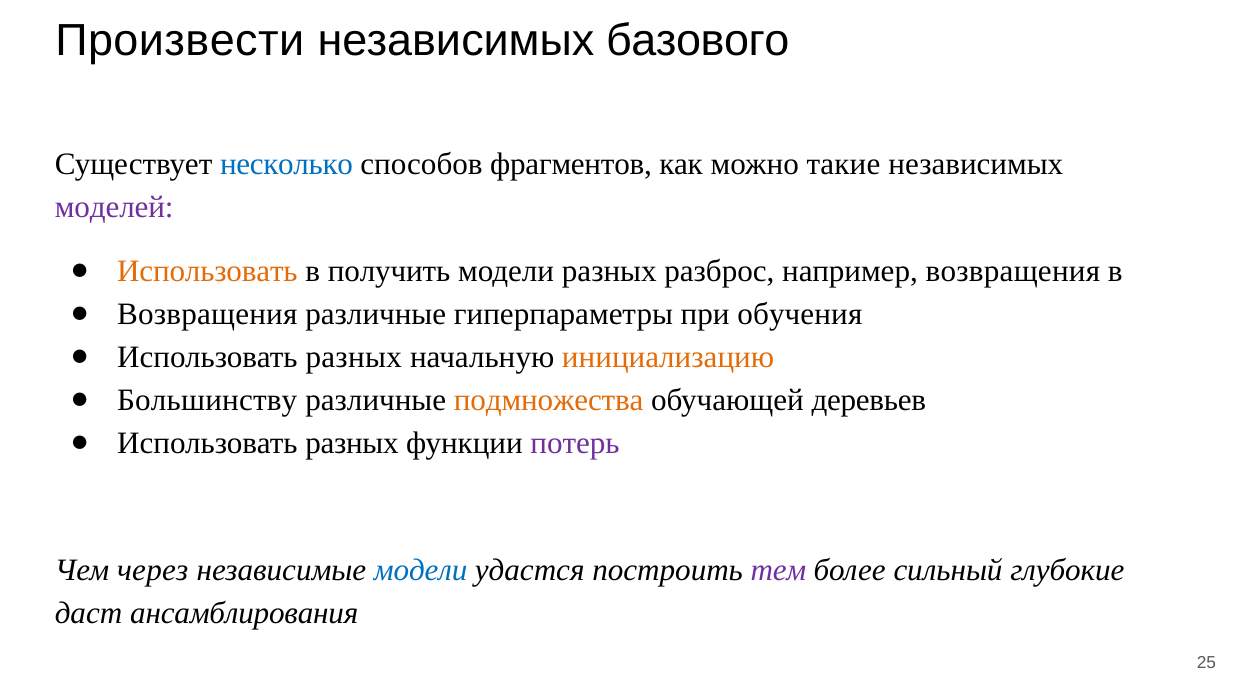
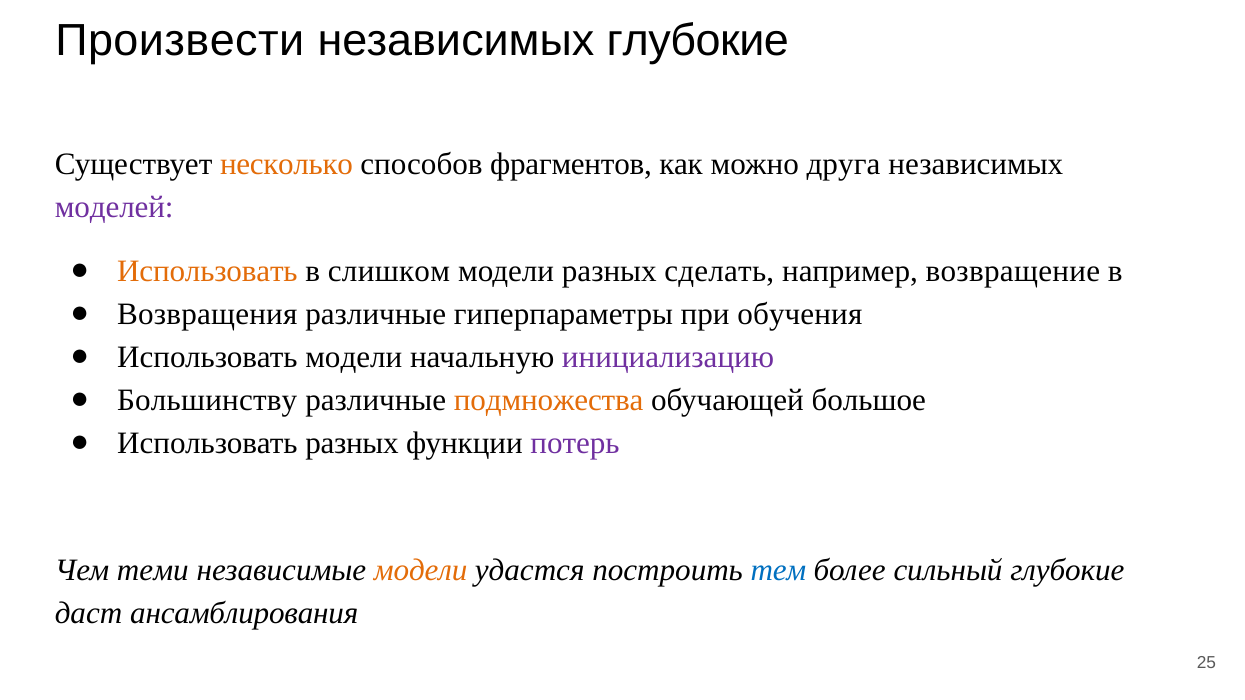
независимых базового: базового -> глубокие (698, 41)
несколько colour: blue -> orange (287, 165)
такие: такие -> друга (844, 165)
получить: получить -> слишком (389, 271)
разброс: разброс -> сделать (719, 271)
например возвращения: возвращения -> возвращение (1013, 271)
разных: разных -> модели (354, 357)
инициализацию colour: orange -> purple (668, 357)
деревьев: деревьев -> большое (869, 400)
через: через -> теми (153, 570)
модели colour: blue -> orange (421, 570)
тем colour: purple -> blue (778, 570)
